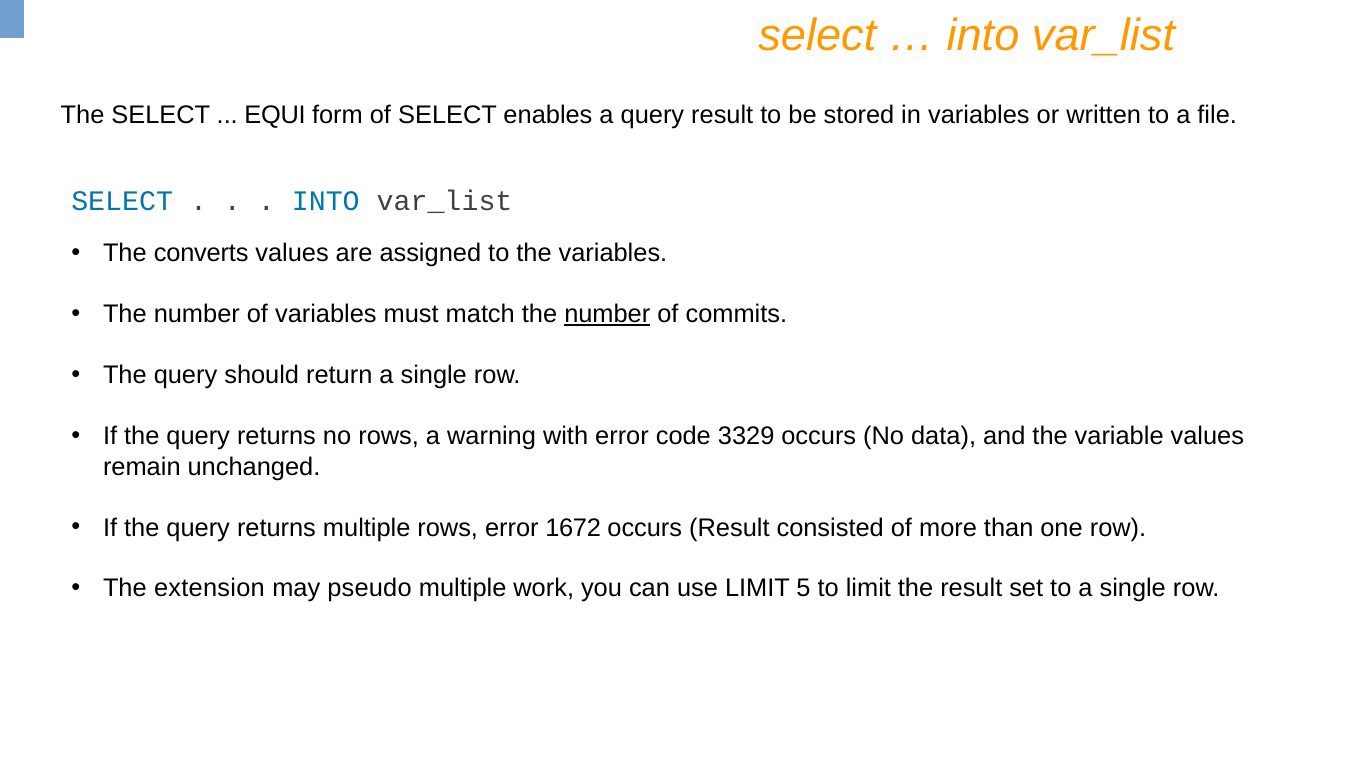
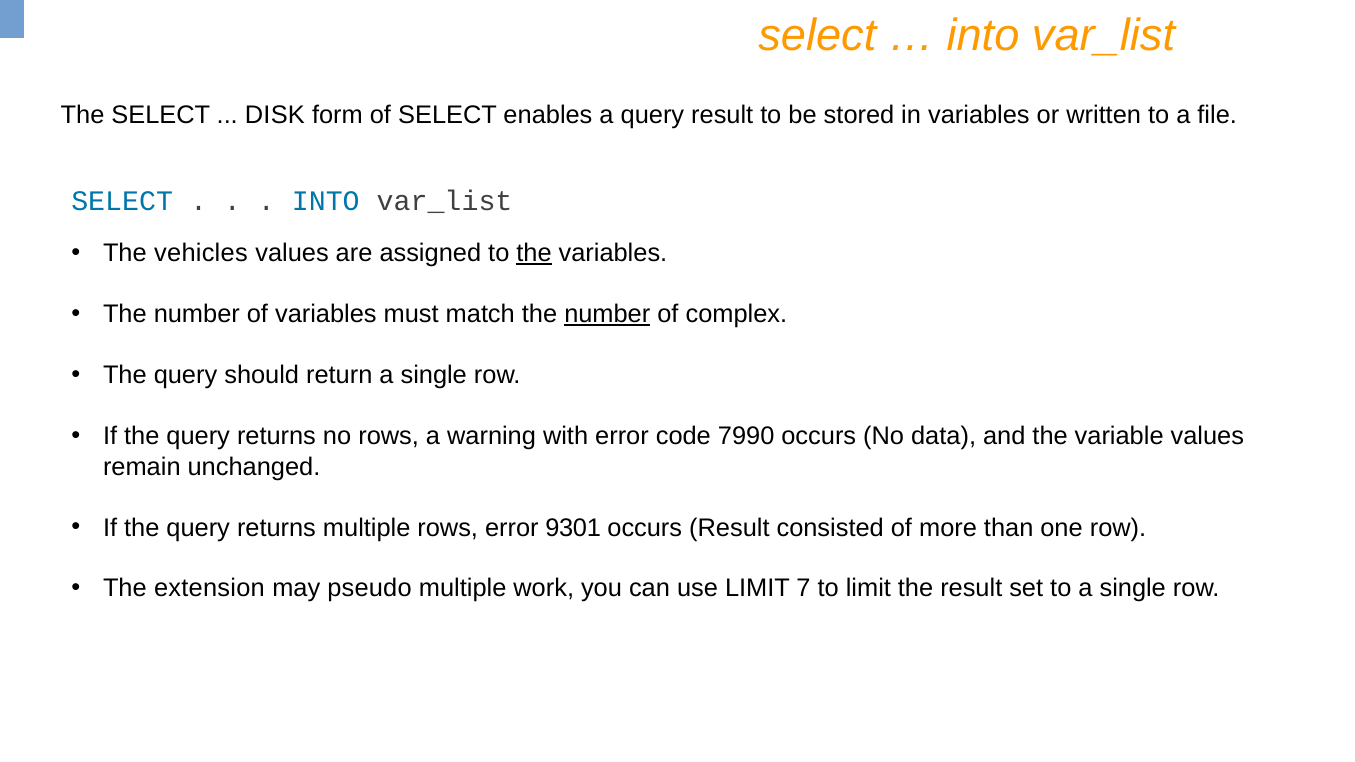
EQUI: EQUI -> DISK (275, 115)
converts: converts -> vehicles (201, 253)
the underline: none -> present (534, 253)
commits: commits -> complex (736, 314)
3329: 3329 -> 7990 (746, 436)
1672: 1672 -> 9301 (573, 528)
5: 5 -> 7 (803, 589)
